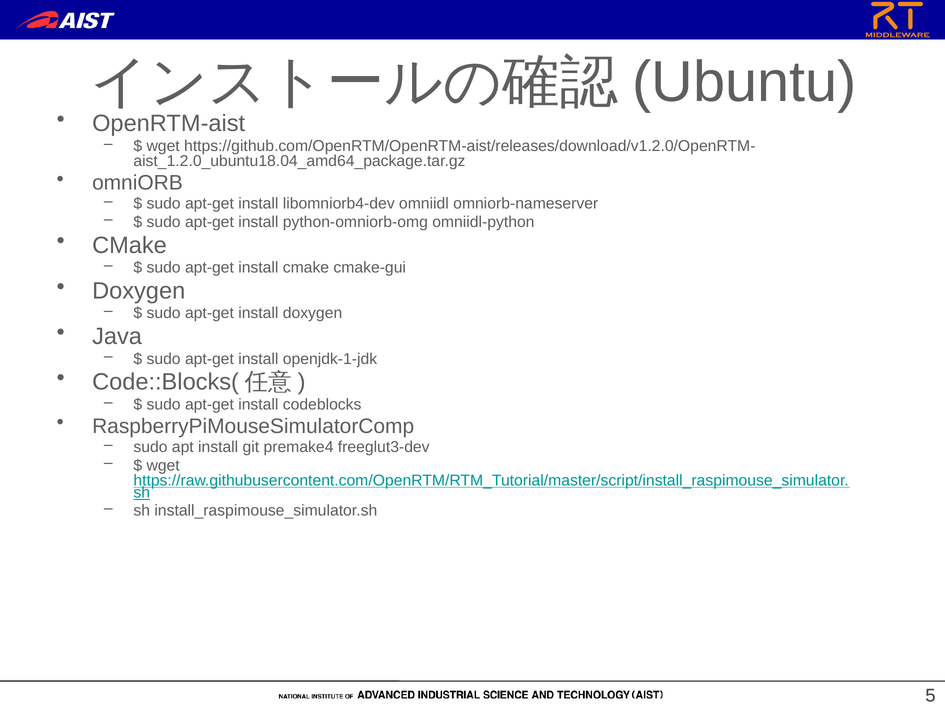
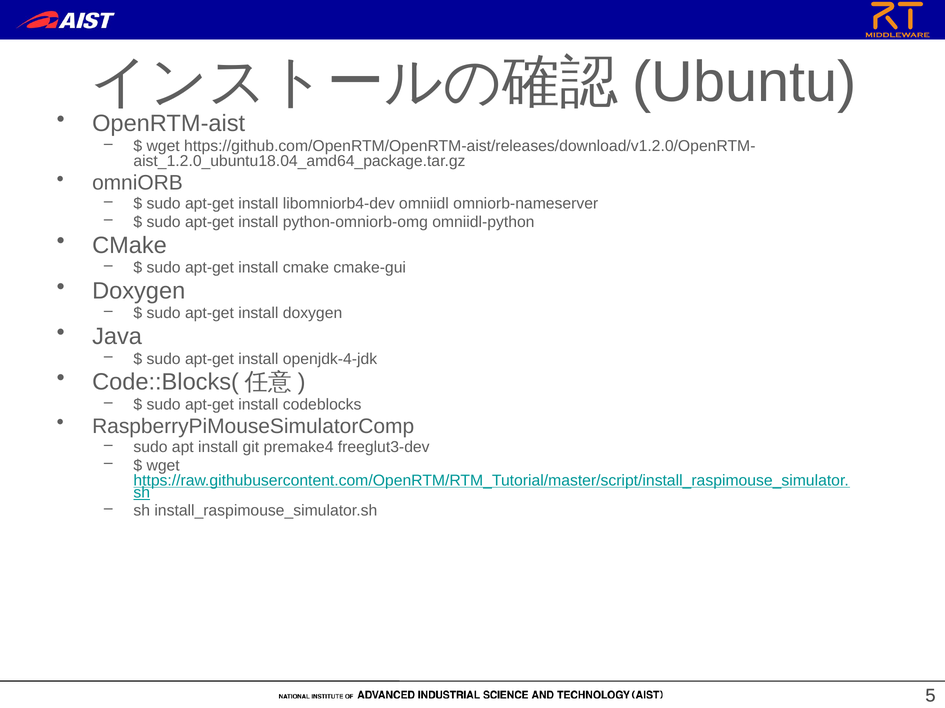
openjdk-1-jdk: openjdk-1-jdk -> openjdk-4-jdk (330, 359)
